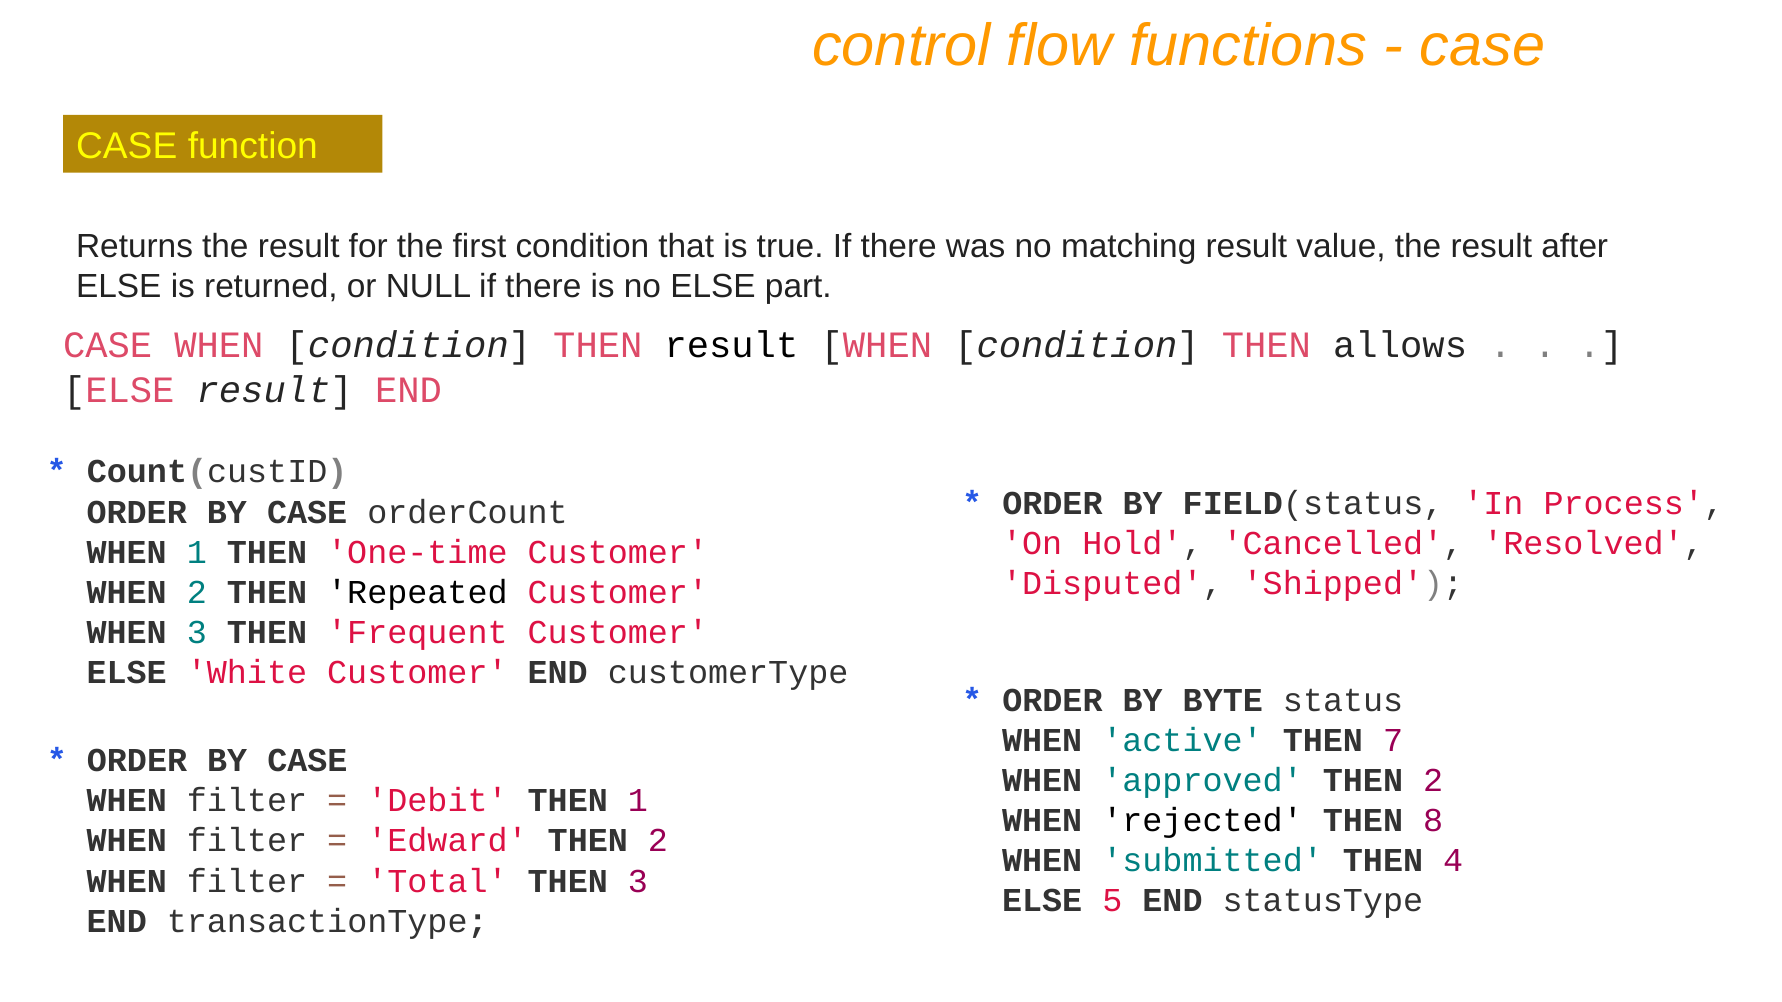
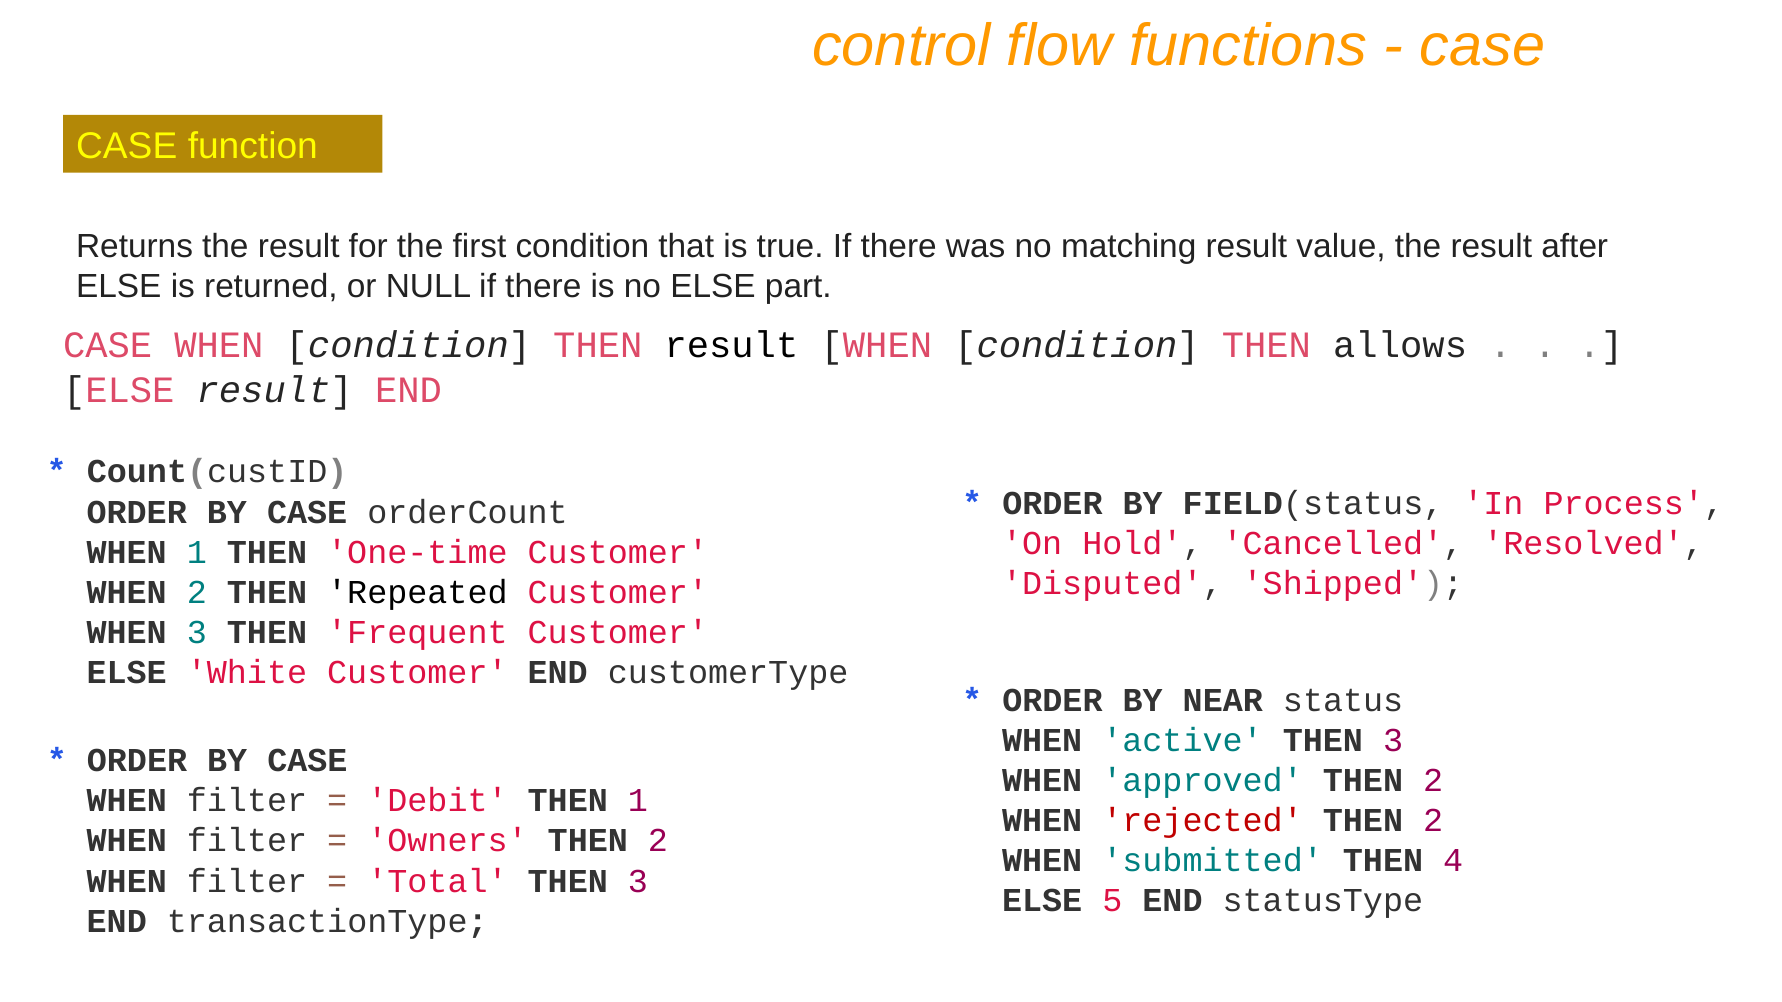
BYTE: BYTE -> NEAR (1223, 701)
active THEN 7: 7 -> 3 (1393, 741)
rejected colour: black -> red (1203, 821)
8: 8 -> 2 (1433, 821)
Edward: Edward -> Owners (448, 841)
